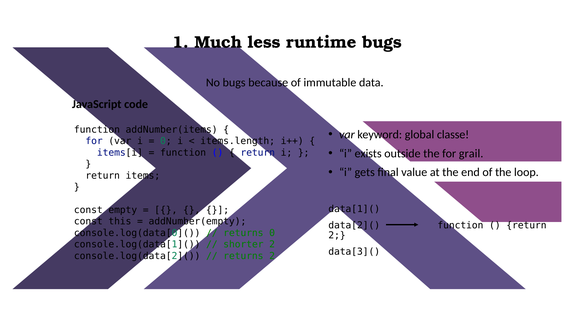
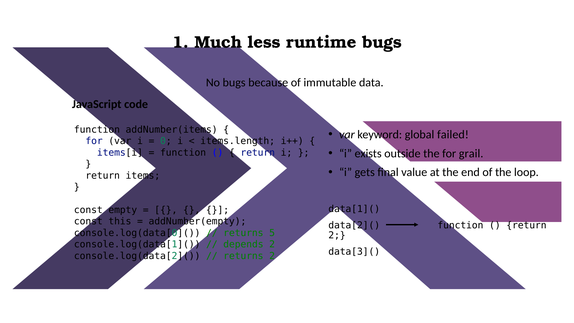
classe: classe -> failed (453, 134)
returns 0: 0 -> 5 (272, 233)
shorter: shorter -> depends (243, 244)
